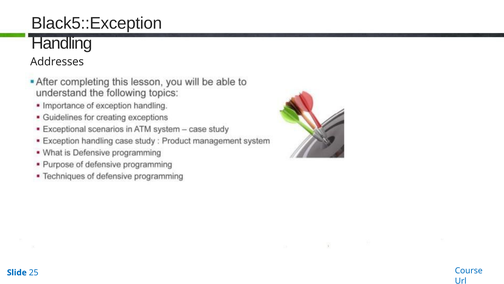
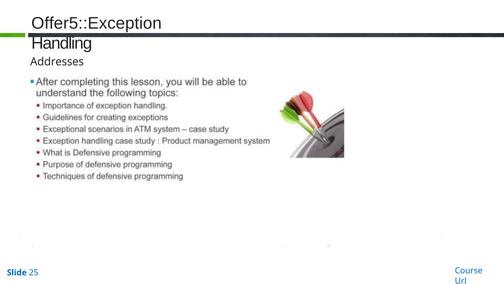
Black5::Exception: Black5::Exception -> Offer5::Exception (97, 23)
